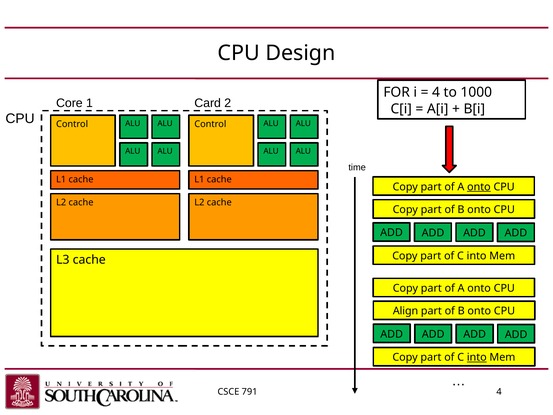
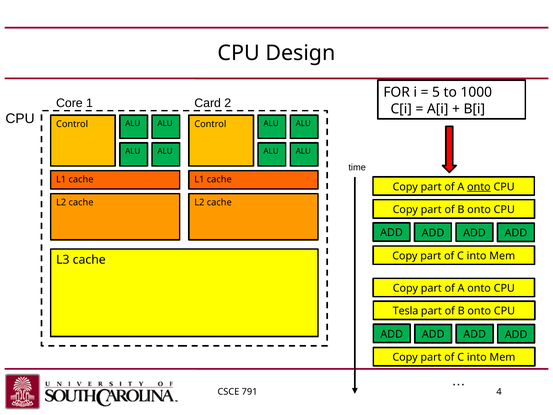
4: 4 -> 5 (436, 92)
Align: Align -> Tesla (406, 311)
into underline: present -> none (477, 357)
